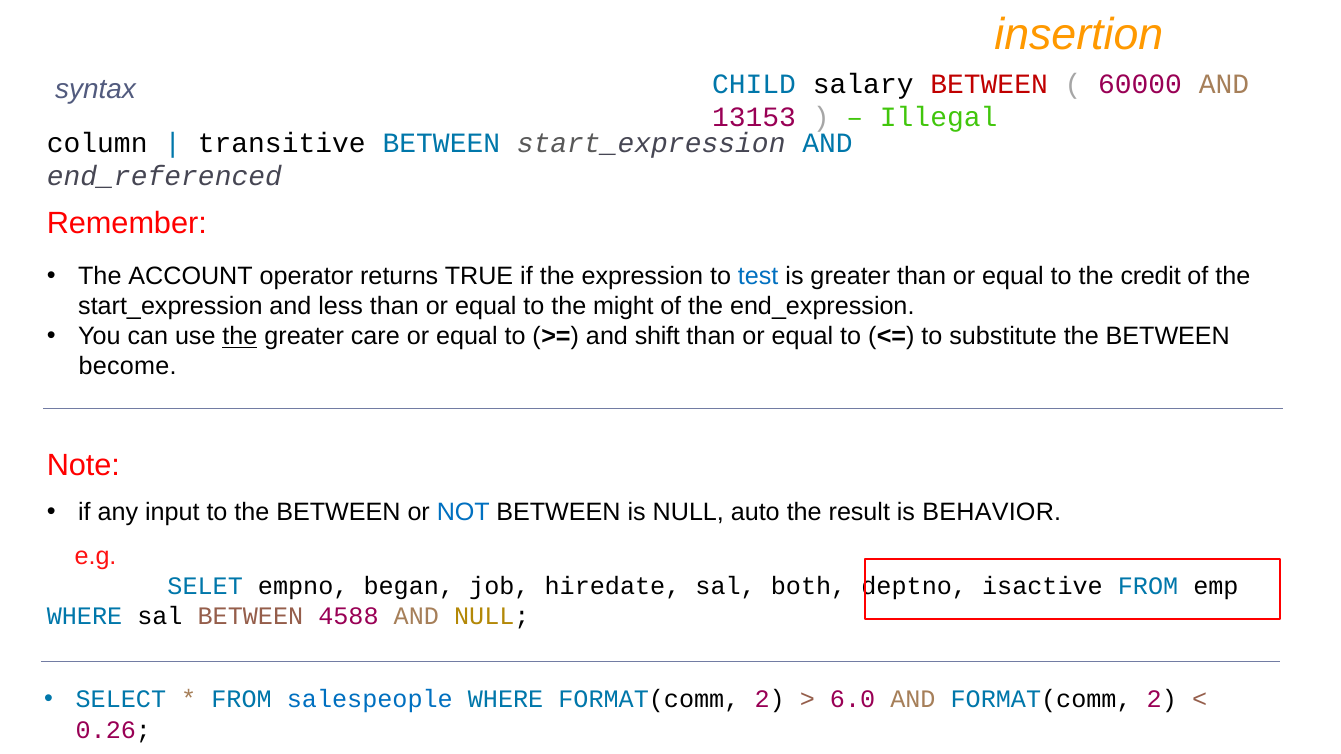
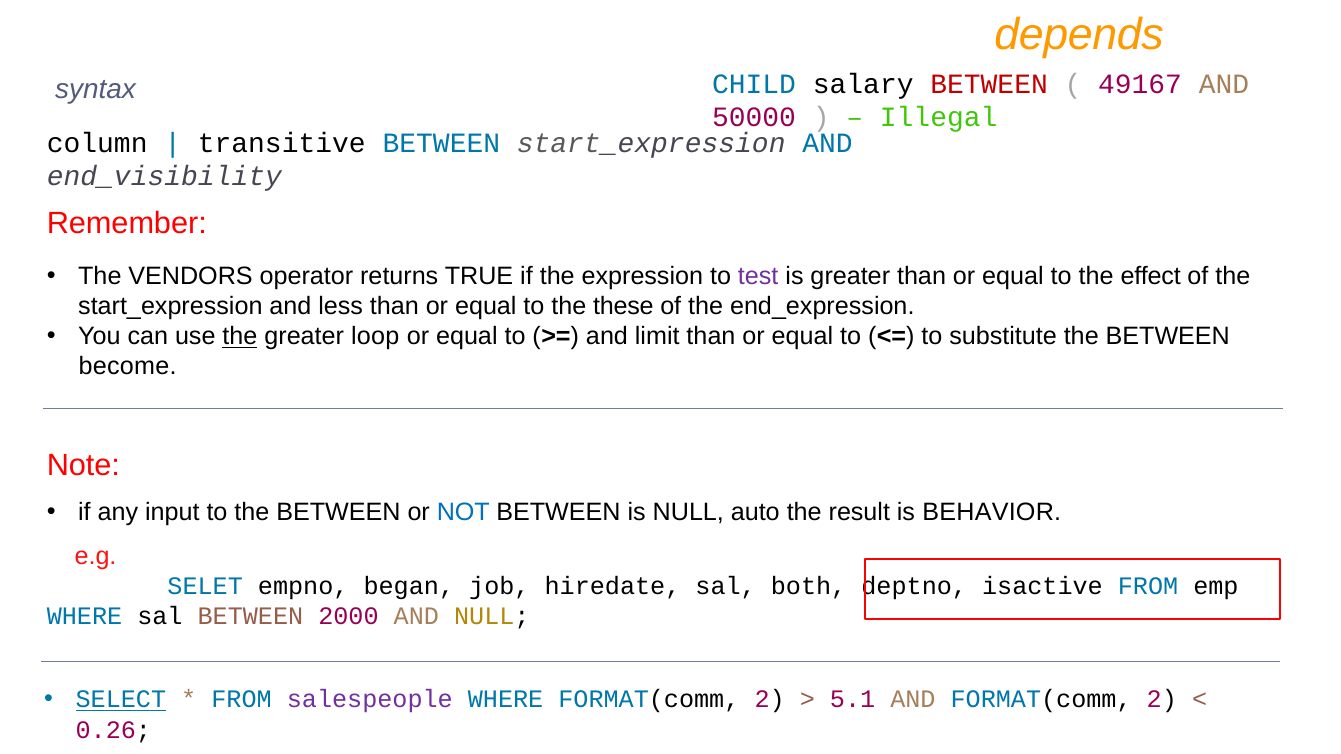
insertion: insertion -> depends (1079, 35)
60000: 60000 -> 49167 (1140, 84)
13153: 13153 -> 50000 (754, 117)
end_referenced: end_referenced -> end_visibility (164, 176)
ACCOUNT: ACCOUNT -> VENDORS (191, 276)
test colour: blue -> purple (758, 276)
credit: credit -> effect (1151, 276)
might: might -> these (623, 306)
care: care -> loop (375, 337)
shift: shift -> limit (657, 337)
4588: 4588 -> 2000 (348, 616)
SELECT underline: none -> present (121, 700)
salespeople colour: blue -> purple (370, 700)
6.0: 6.0 -> 5.1 (853, 700)
